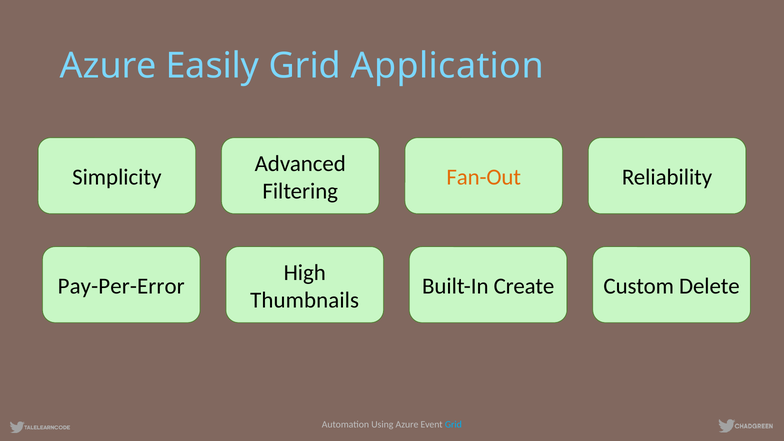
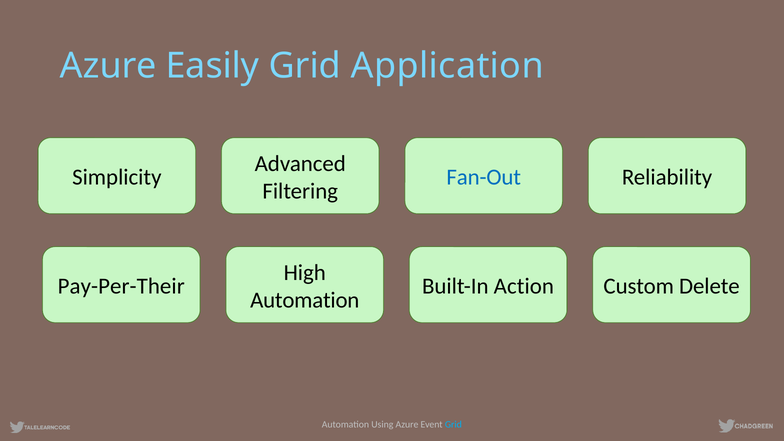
Fan-Out colour: orange -> blue (484, 177)
Pay-Per-Error: Pay-Per-Error -> Pay-Per-Their (121, 286)
Create: Create -> Action (524, 286)
Thumbnails: Thumbnails -> Automation (305, 300)
